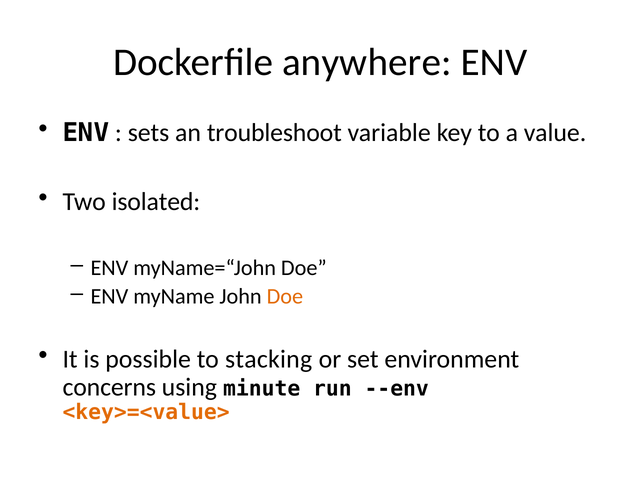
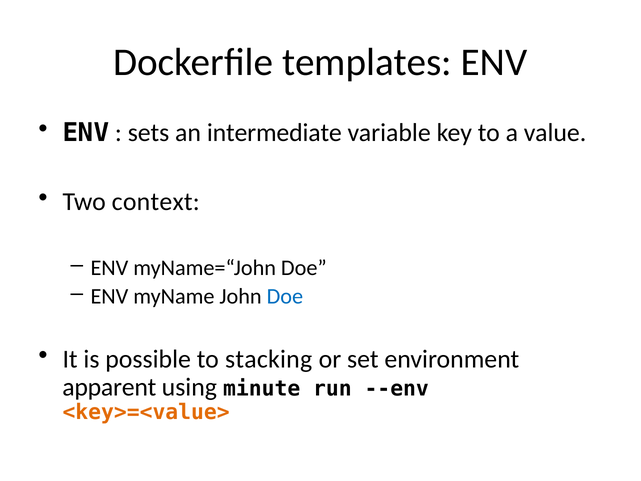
anywhere: anywhere -> templates (367, 62)
troubleshoot: troubleshoot -> intermediate (274, 133)
isolated: isolated -> context (156, 202)
Doe colour: orange -> blue (285, 296)
concerns: concerns -> apparent (109, 387)
